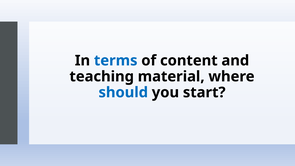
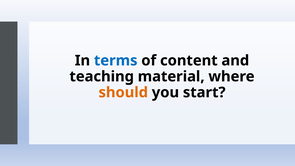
should colour: blue -> orange (123, 92)
